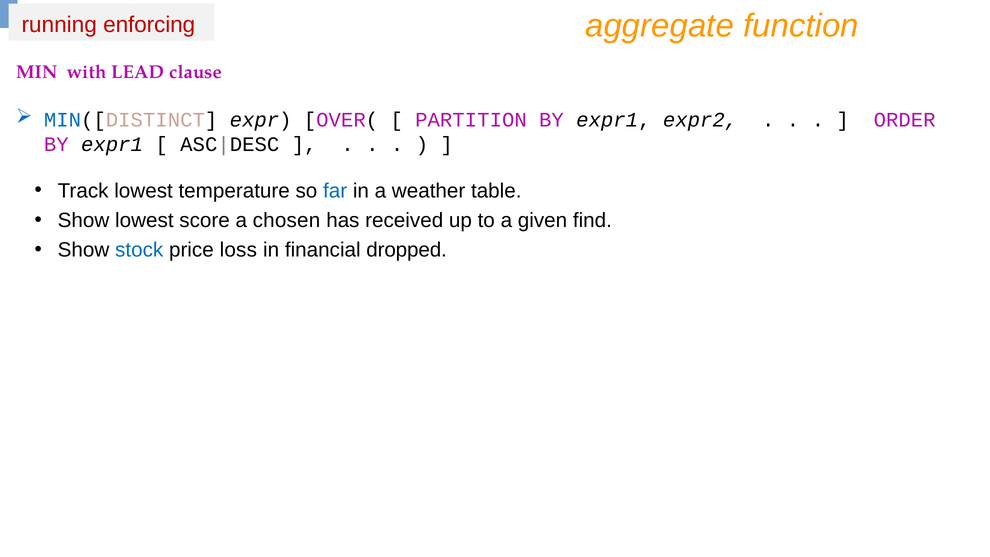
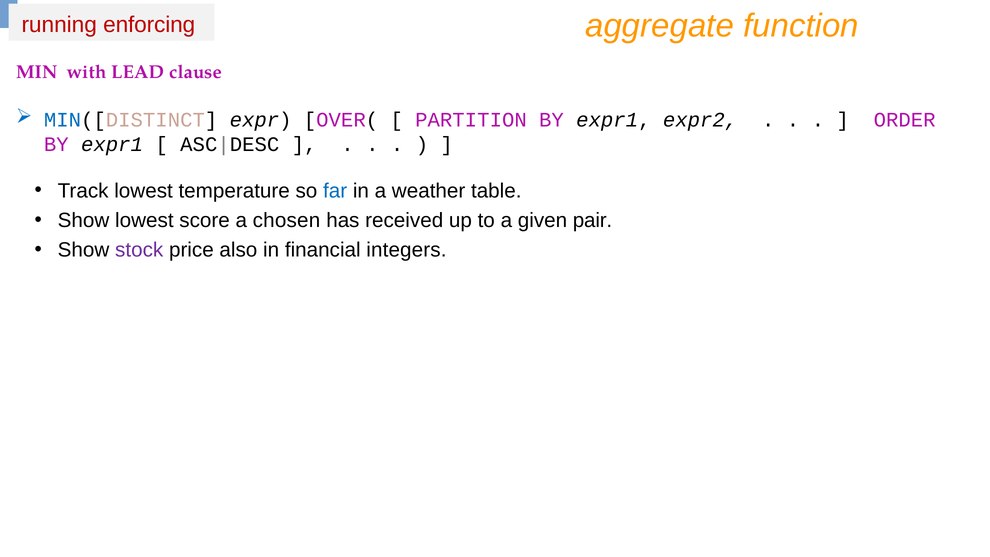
find: find -> pair (592, 220)
stock colour: blue -> purple (139, 250)
loss: loss -> also (238, 250)
dropped: dropped -> integers (406, 250)
